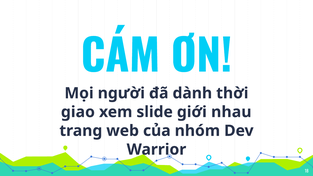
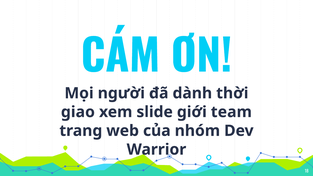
nhau: nhau -> team (231, 112)
